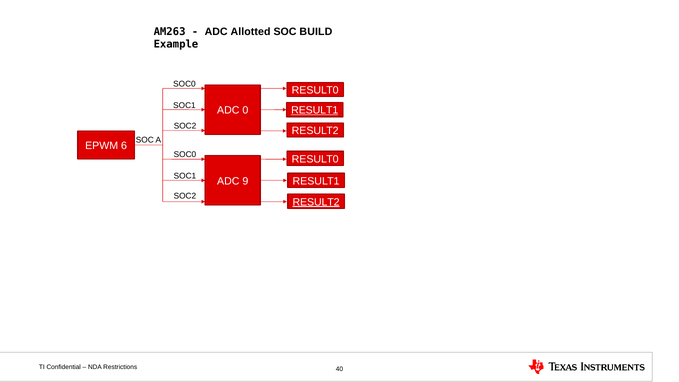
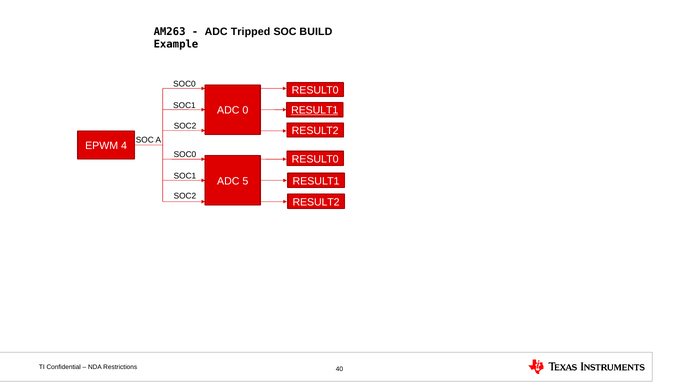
Allotted: Allotted -> Tripped (251, 32)
6: 6 -> 4 (124, 146)
9: 9 -> 5 (245, 181)
RESULT2 underline: present -> none (316, 202)
